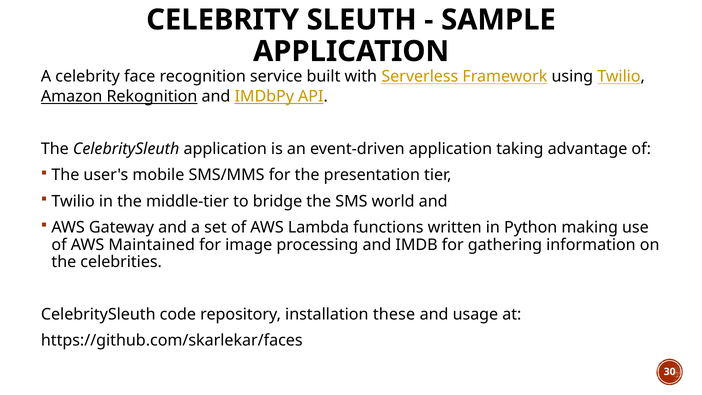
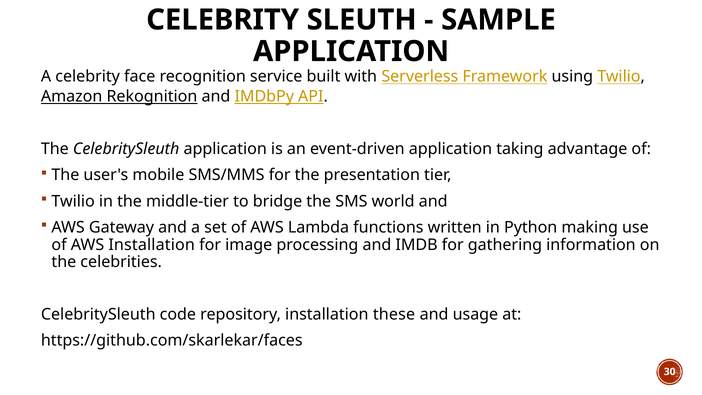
AWS Maintained: Maintained -> Installation (152, 245)
